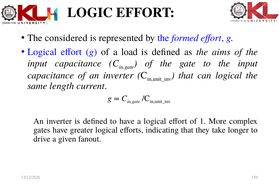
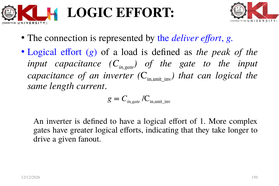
considered: considered -> connection (66, 38)
formed: formed -> deliver (185, 38)
aims: aims -> peak (221, 52)
